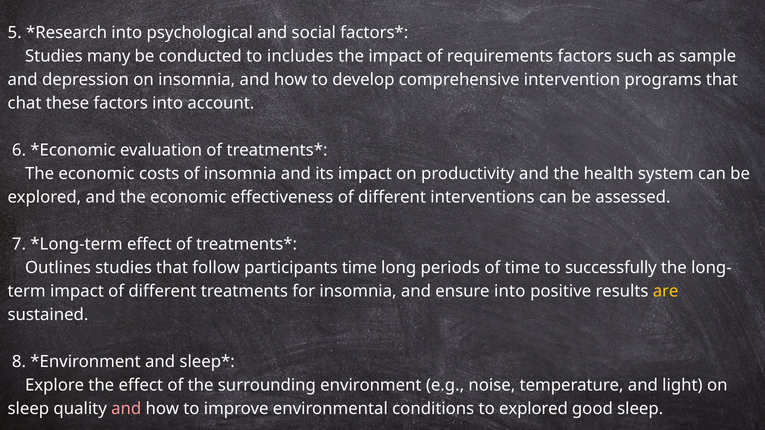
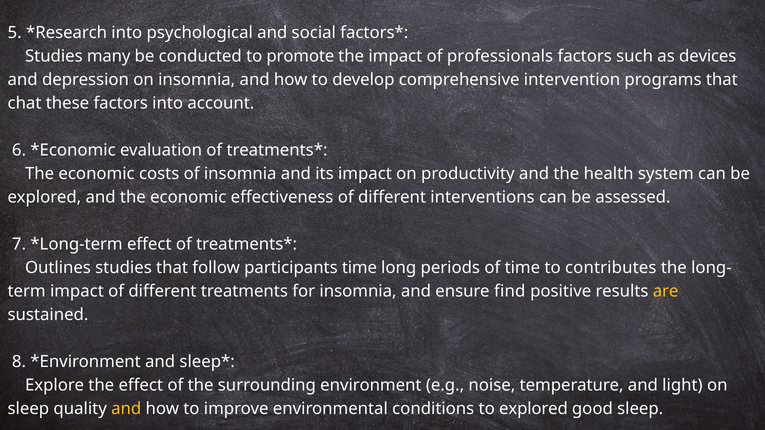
includes: includes -> promote (300, 56)
requirements: requirements -> professionals (500, 56)
sample: sample -> devices (708, 56)
successfully: successfully -> contributes (611, 268)
ensure into: into -> find (510, 291)
and colour: pink -> yellow (126, 409)
